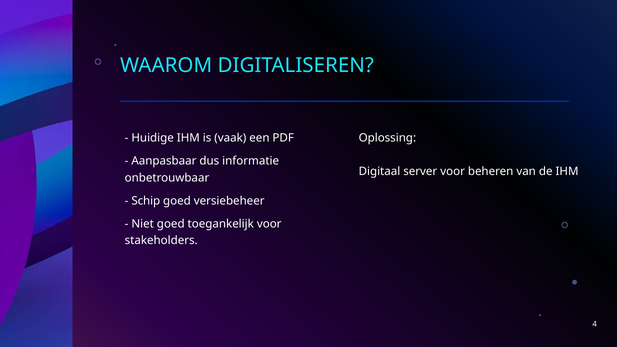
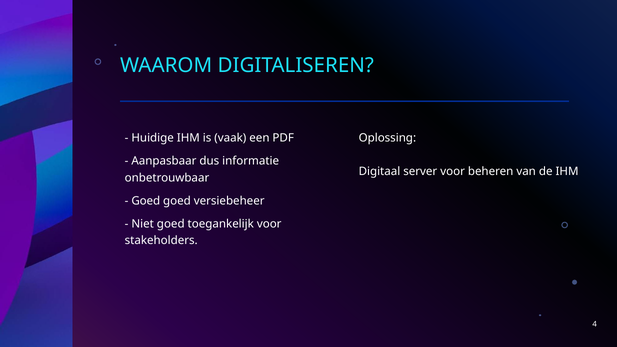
Schip: Schip -> Goed (146, 201)
